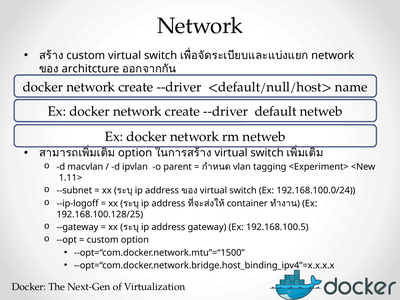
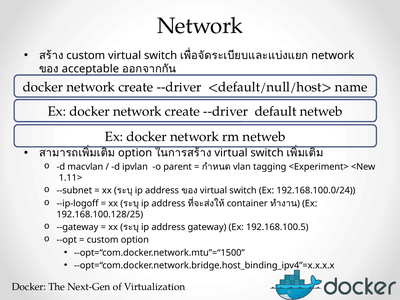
architcture: architcture -> acceptable (90, 69)
